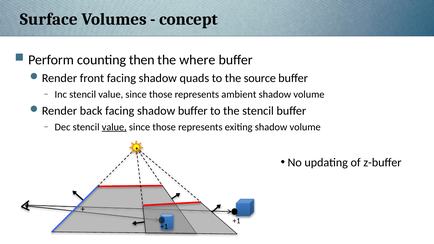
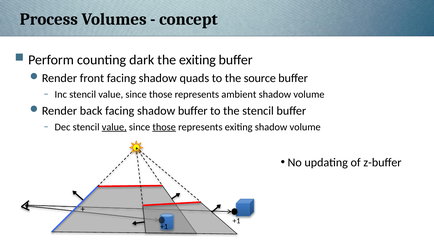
Surface: Surface -> Process (49, 19)
then: then -> dark (142, 60)
the where: where -> exiting (197, 60)
those underline: none -> present (164, 127)
